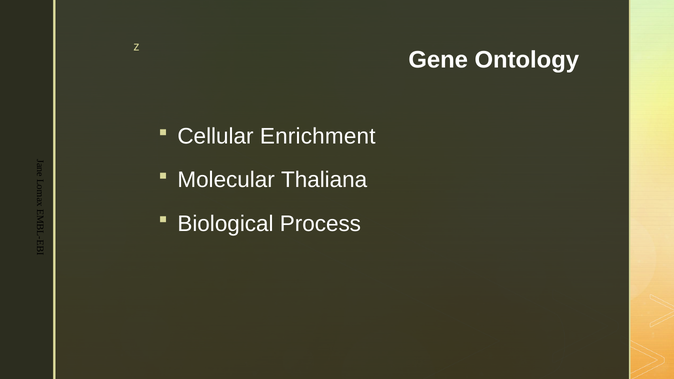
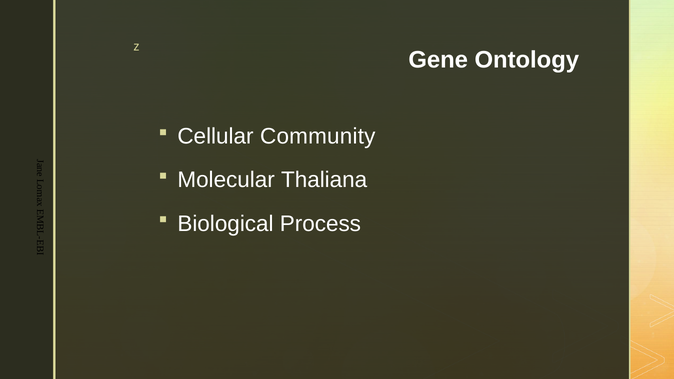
Enrichment: Enrichment -> Community (318, 136)
